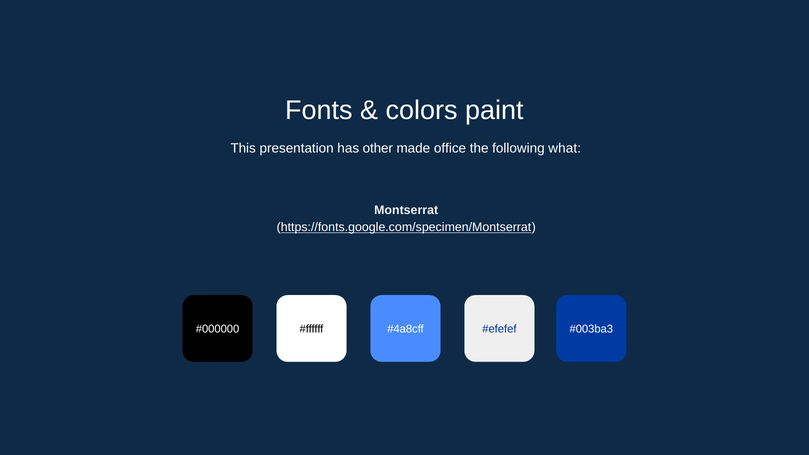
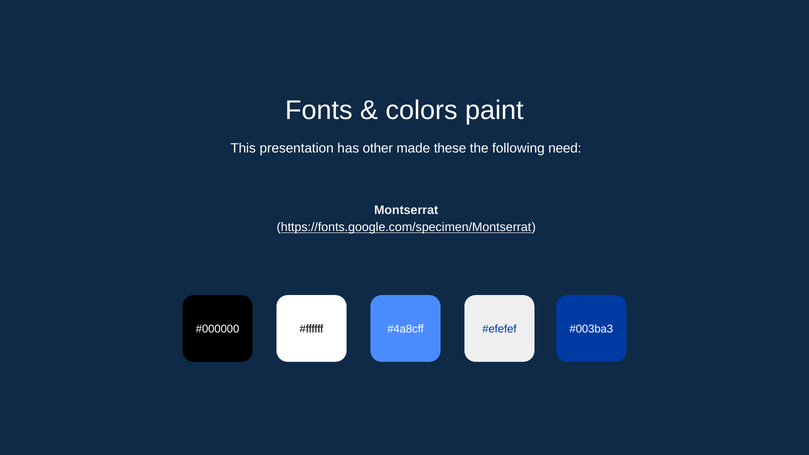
office: office -> these (450, 149)
what: what -> need (565, 149)
